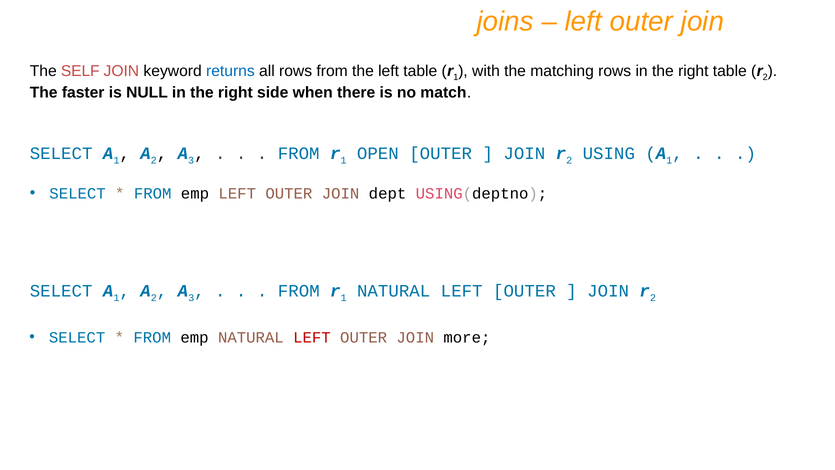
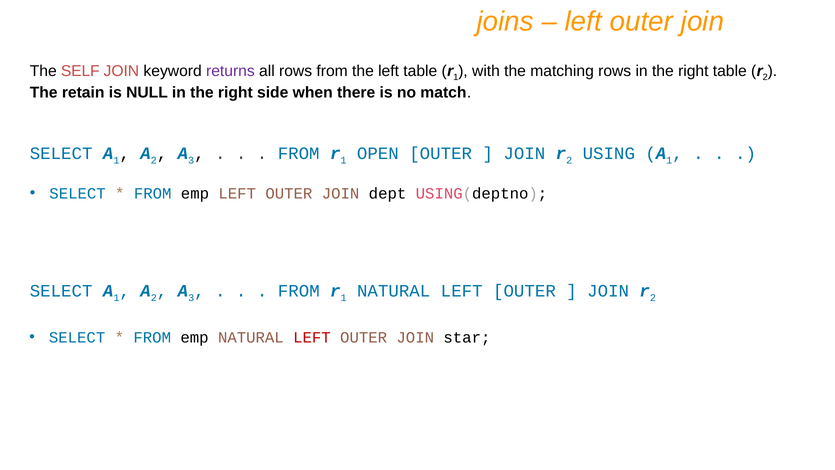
returns colour: blue -> purple (230, 71)
faster: faster -> retain (83, 92)
more: more -> star (467, 337)
